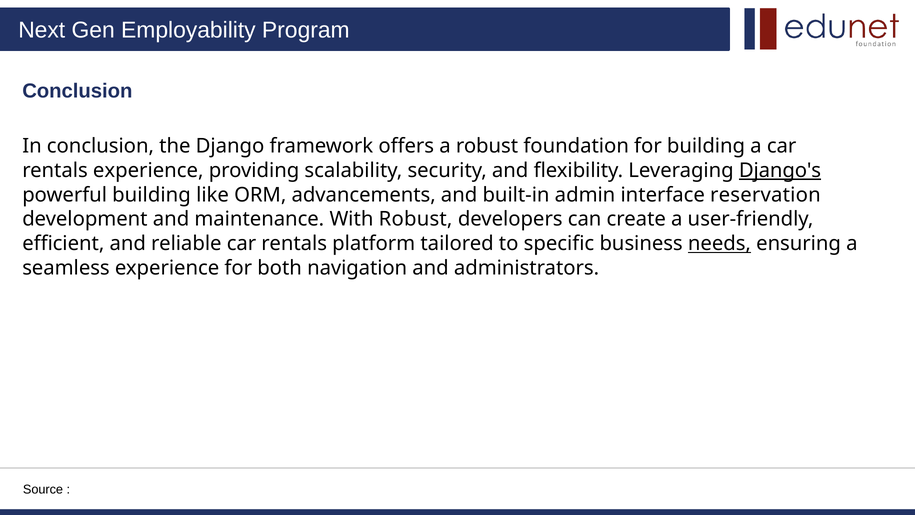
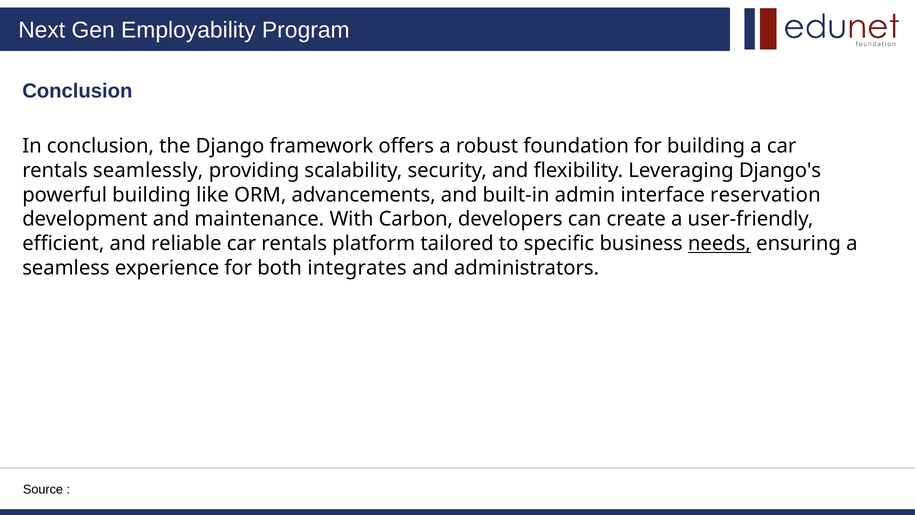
rentals experience: experience -> seamlessly (148, 170)
Django's underline: present -> none (780, 170)
With Robust: Robust -> Carbon (416, 219)
navigation: navigation -> integrates (357, 268)
